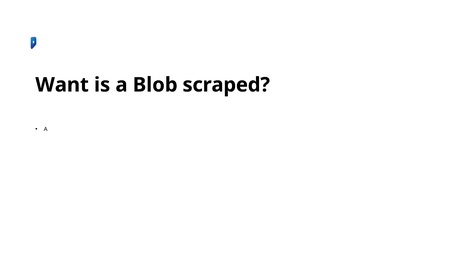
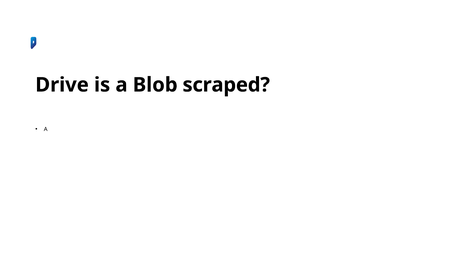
Want: Want -> Drive (62, 85)
